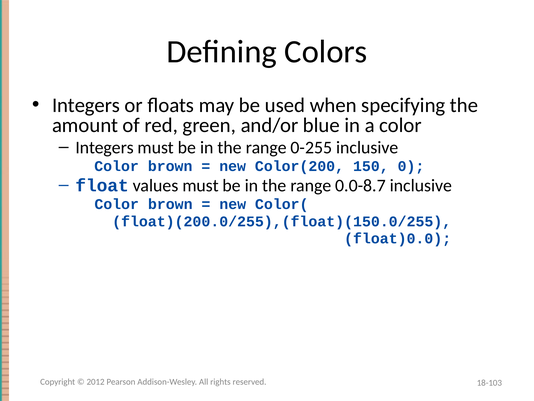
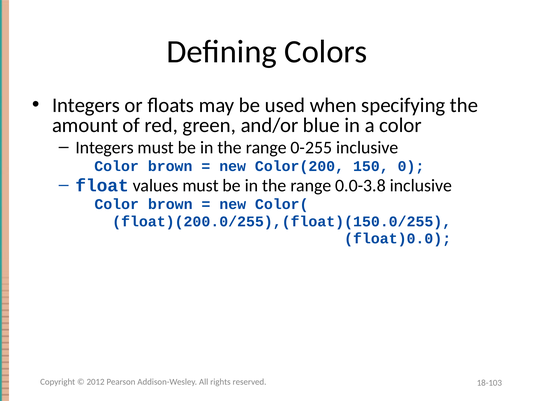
0.0-8.7: 0.0-8.7 -> 0.0-3.8 (361, 185)
